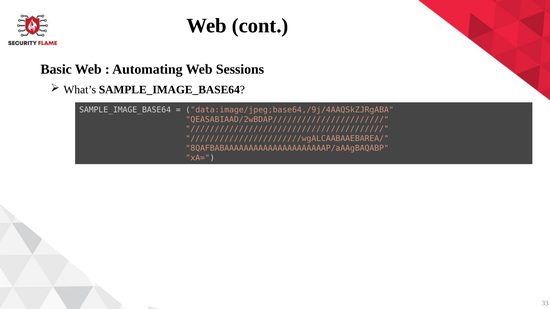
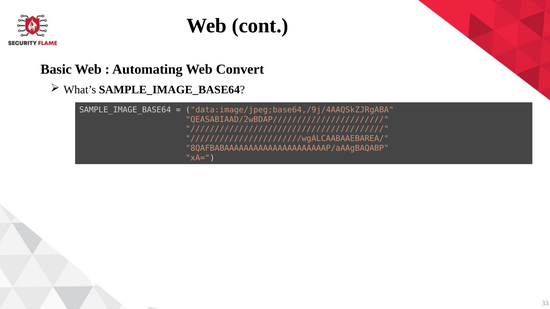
Sessions: Sessions -> Convert (240, 69)
